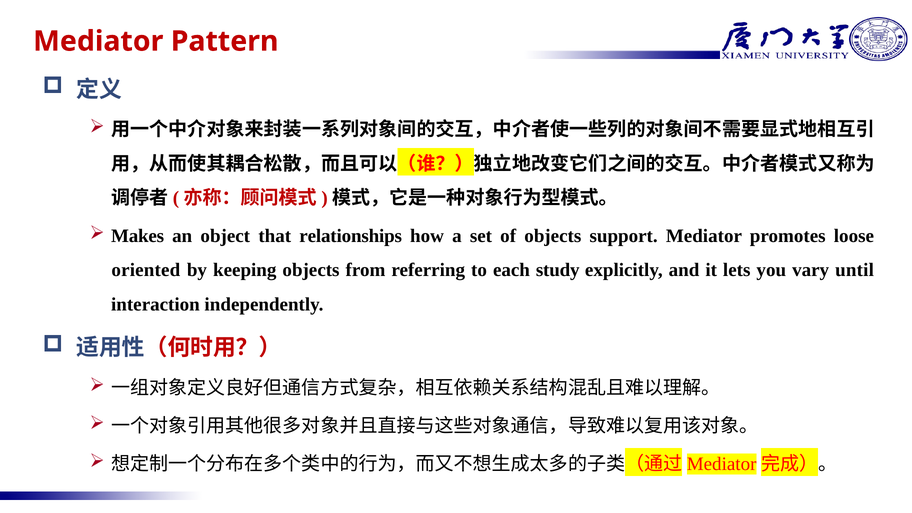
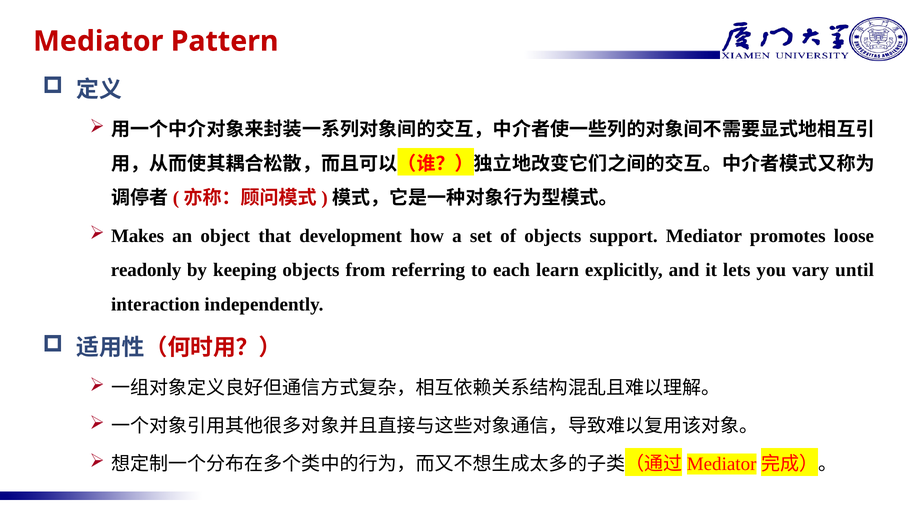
relationships: relationships -> development (351, 236)
oriented: oriented -> readonly (146, 270)
study: study -> learn (558, 270)
